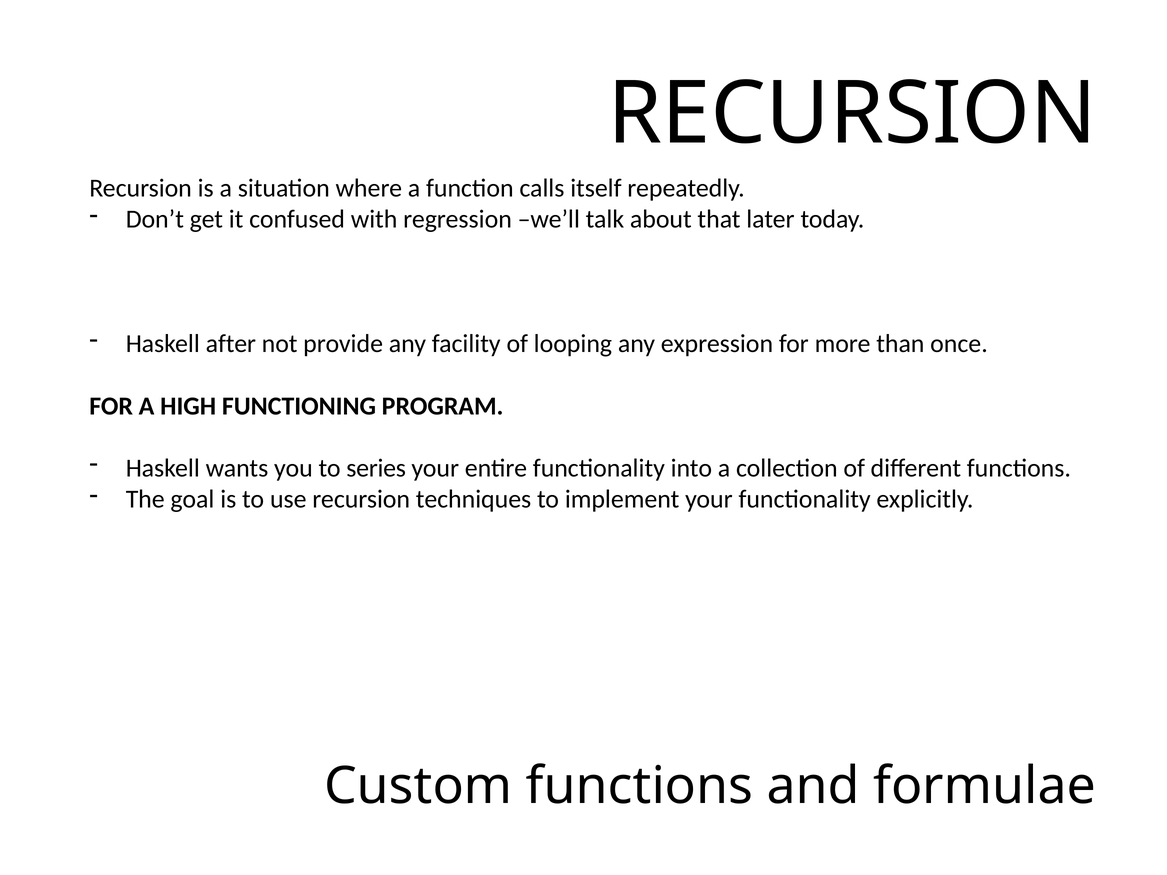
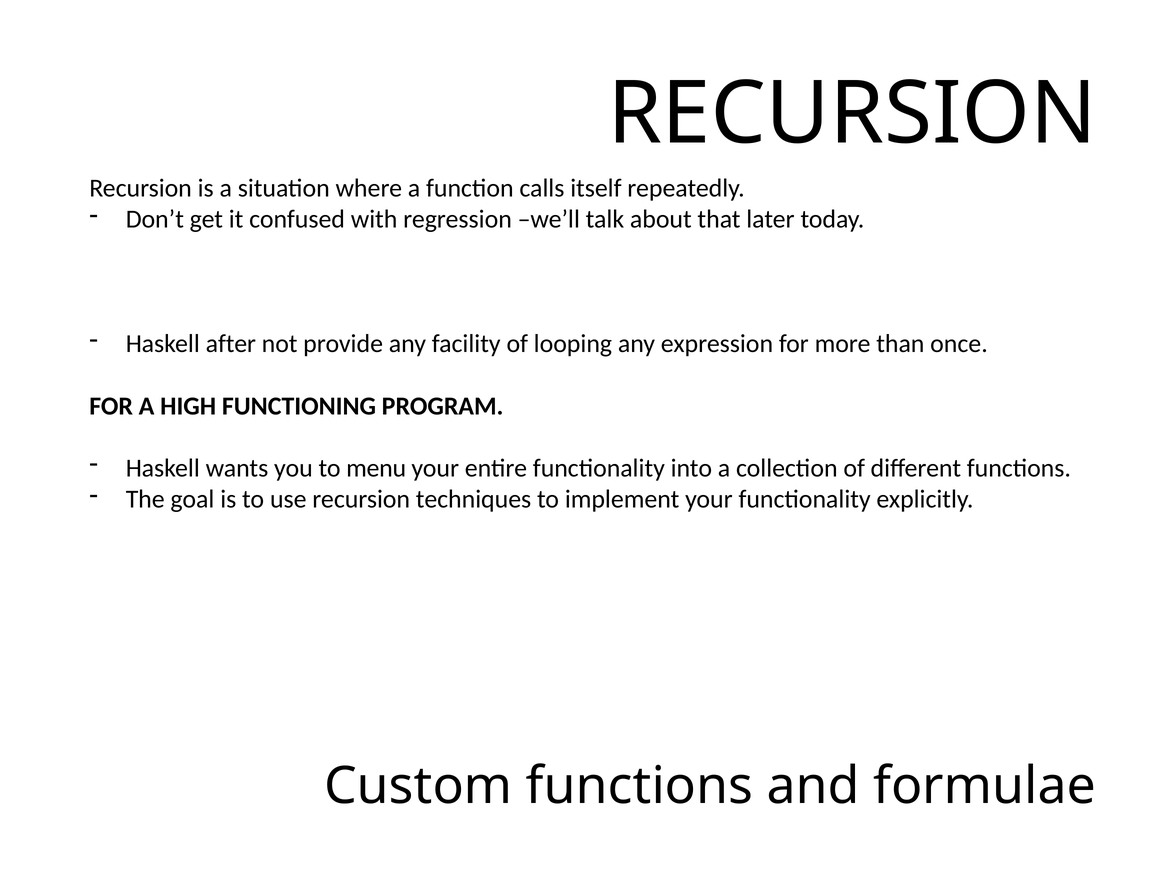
series: series -> menu (376, 468)
